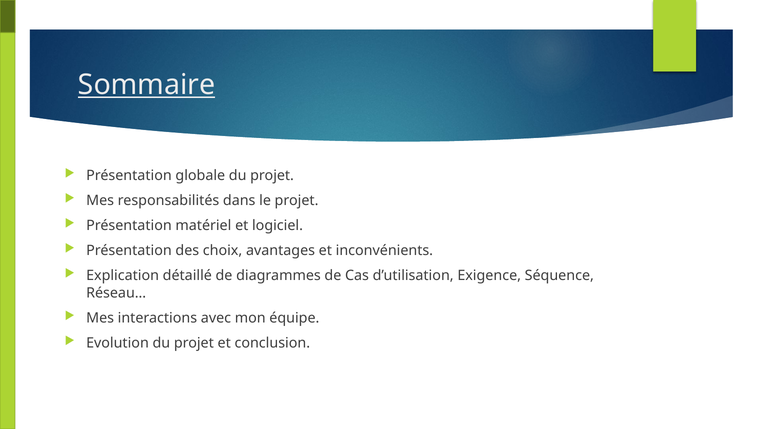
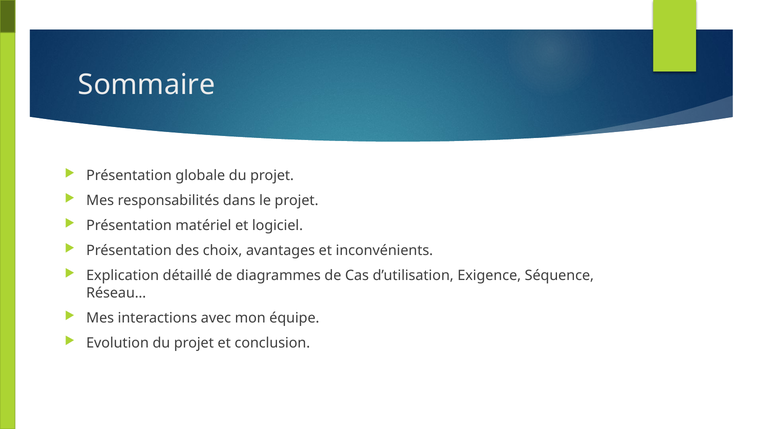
Sommaire underline: present -> none (147, 85)
